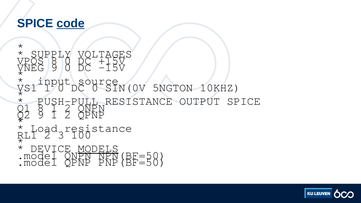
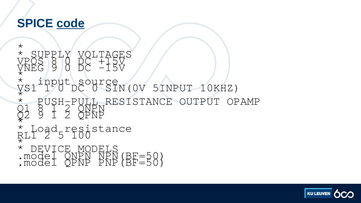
5NGTON: 5NGTON -> 5INPUT (173, 88)
OUTPUT SPICE: SPICE -> OPAMP (244, 101)
3: 3 -> 5 (61, 135)
MODELS underline: present -> none (98, 149)
